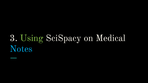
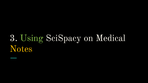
Notes colour: light blue -> yellow (21, 49)
